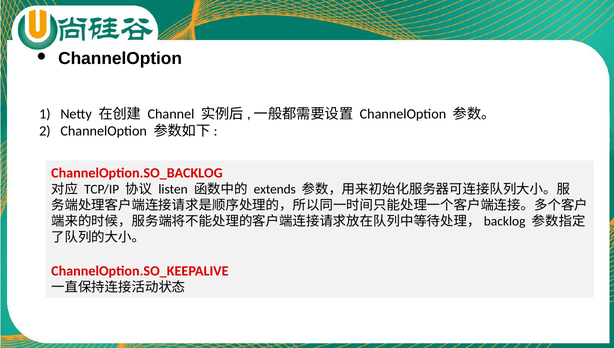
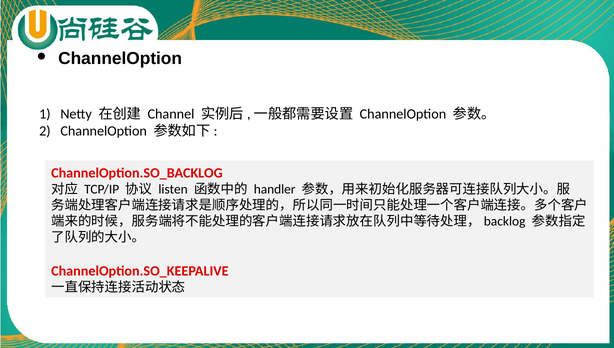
extends: extends -> handler (275, 190)
